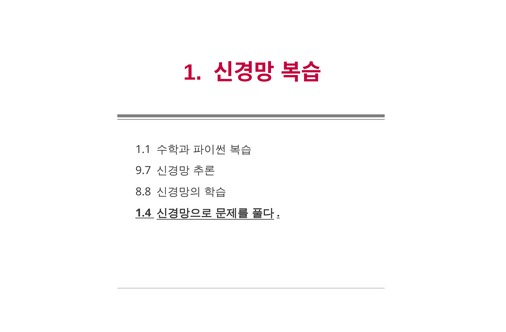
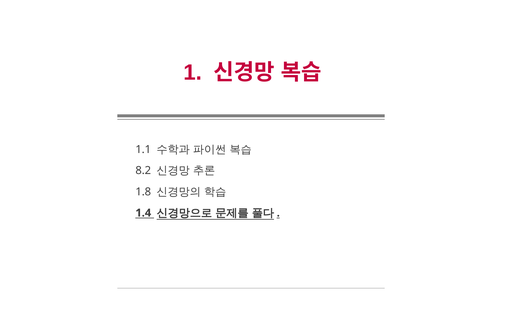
9.7: 9.7 -> 8.2 (143, 171)
8.8: 8.8 -> 1.8 (143, 192)
